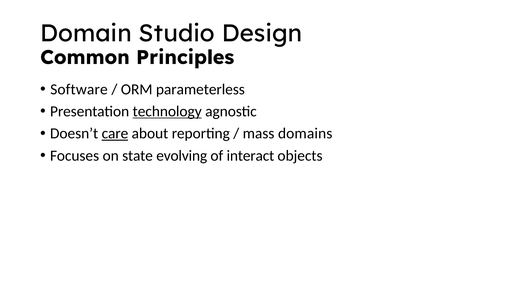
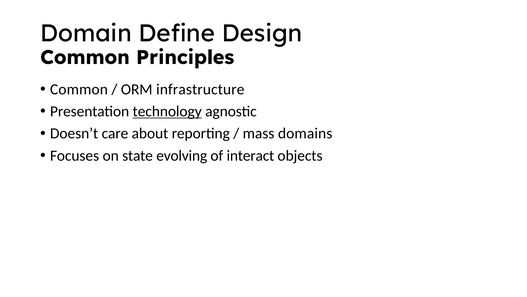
Studio: Studio -> Define (177, 34)
Software: Software -> Common (79, 89)
parameterless: parameterless -> infrastructure (200, 89)
care underline: present -> none (115, 133)
